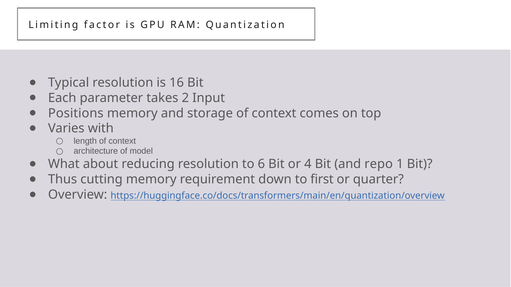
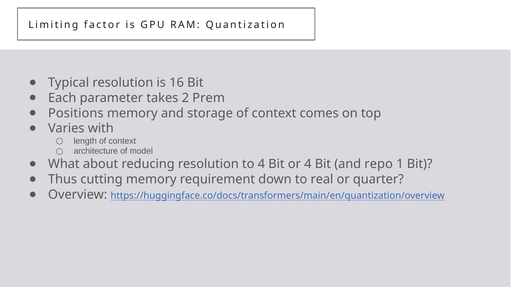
Input: Input -> Prem (209, 98)
to 6: 6 -> 4 (261, 164)
first: first -> real (322, 180)
